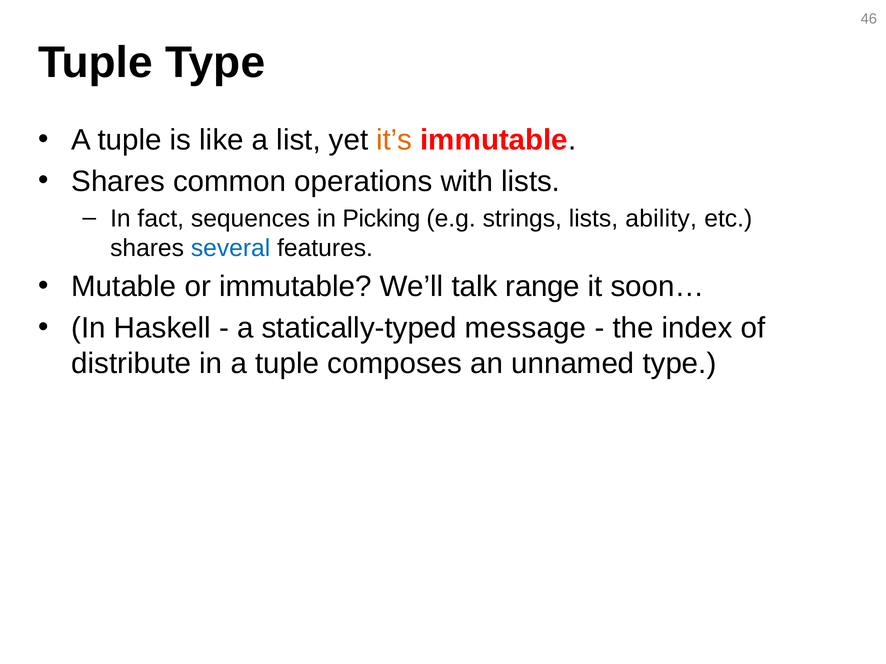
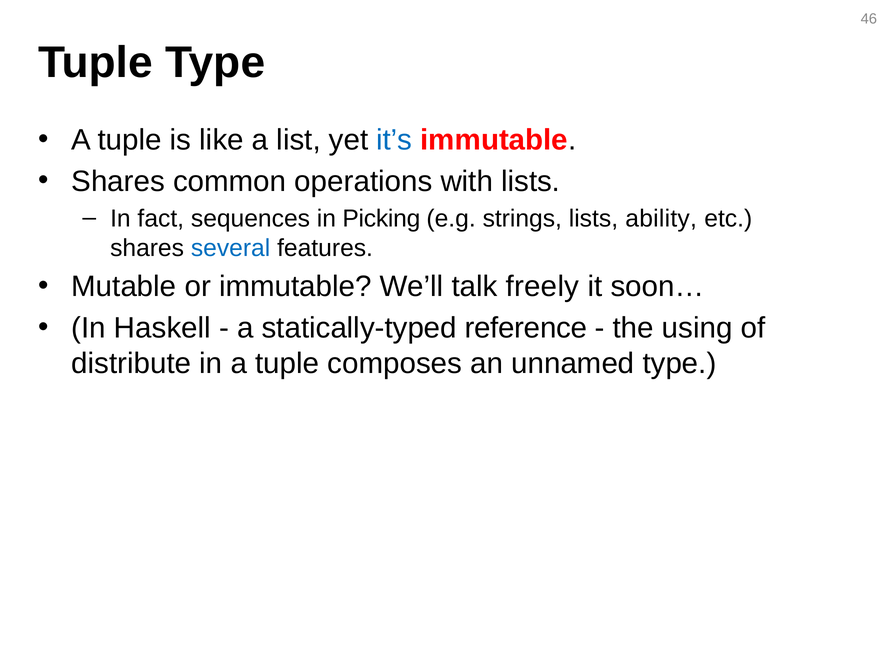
it’s colour: orange -> blue (394, 140)
range: range -> freely (542, 287)
message: message -> reference (526, 328)
index: index -> using (697, 328)
